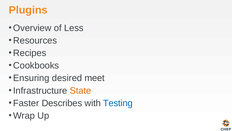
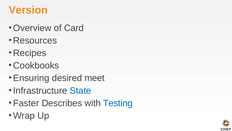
Plugins: Plugins -> Version (28, 10)
Less: Less -> Card (74, 28)
State colour: orange -> blue (80, 90)
